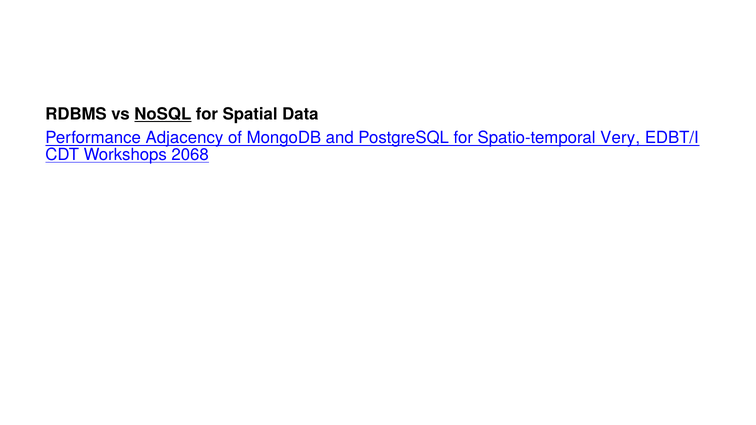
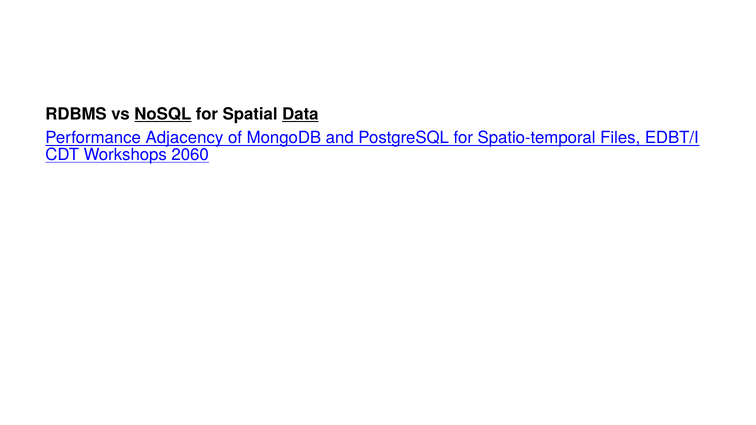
Data underline: none -> present (300, 114)
Very: Very -> Files (620, 138)
2068: 2068 -> 2060 (190, 155)
